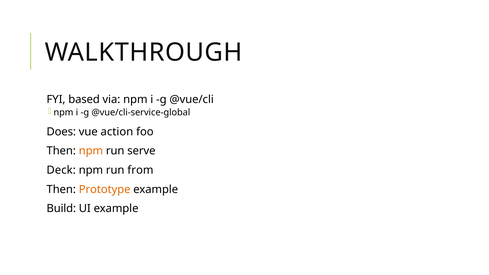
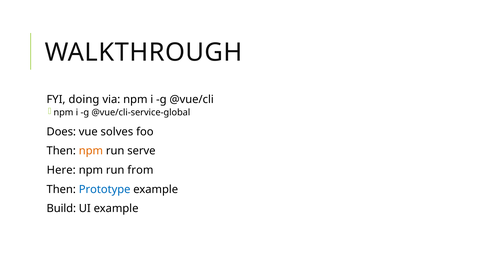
based: based -> doing (84, 99)
action: action -> solves (117, 132)
Deck: Deck -> Here (61, 170)
Prototype colour: orange -> blue (105, 189)
